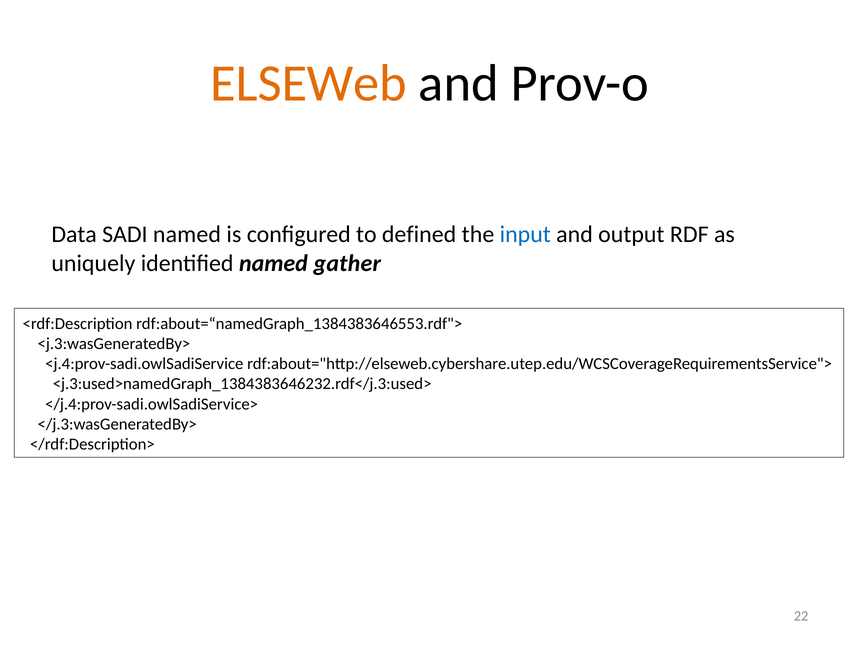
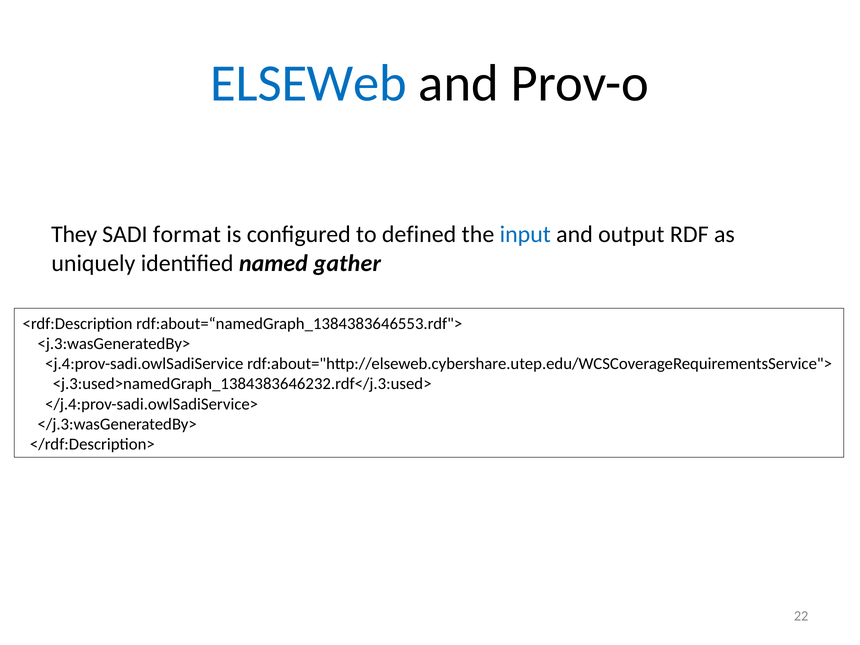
ELSEWeb colour: orange -> blue (309, 83)
Data: Data -> They (74, 234)
SADI named: named -> format (187, 234)
